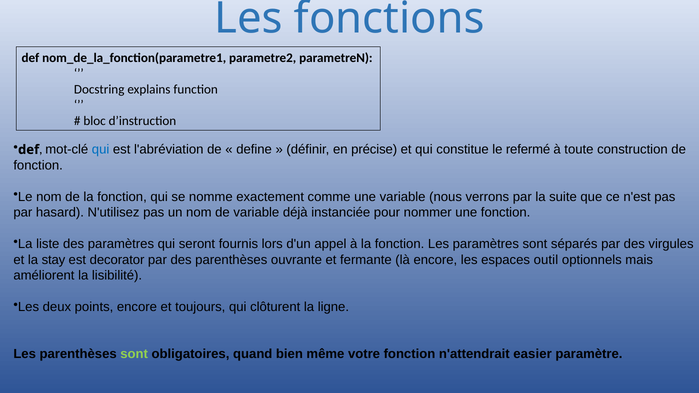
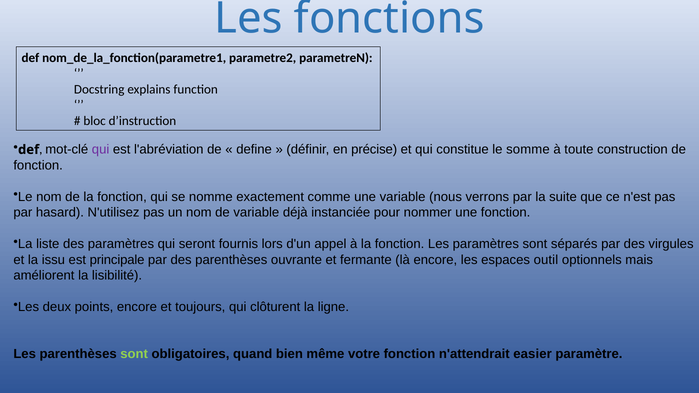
qui colour: blue -> purple (101, 150)
refermé: refermé -> somme (528, 150)
stay: stay -> issu (53, 260)
decorator: decorator -> principale (117, 260)
